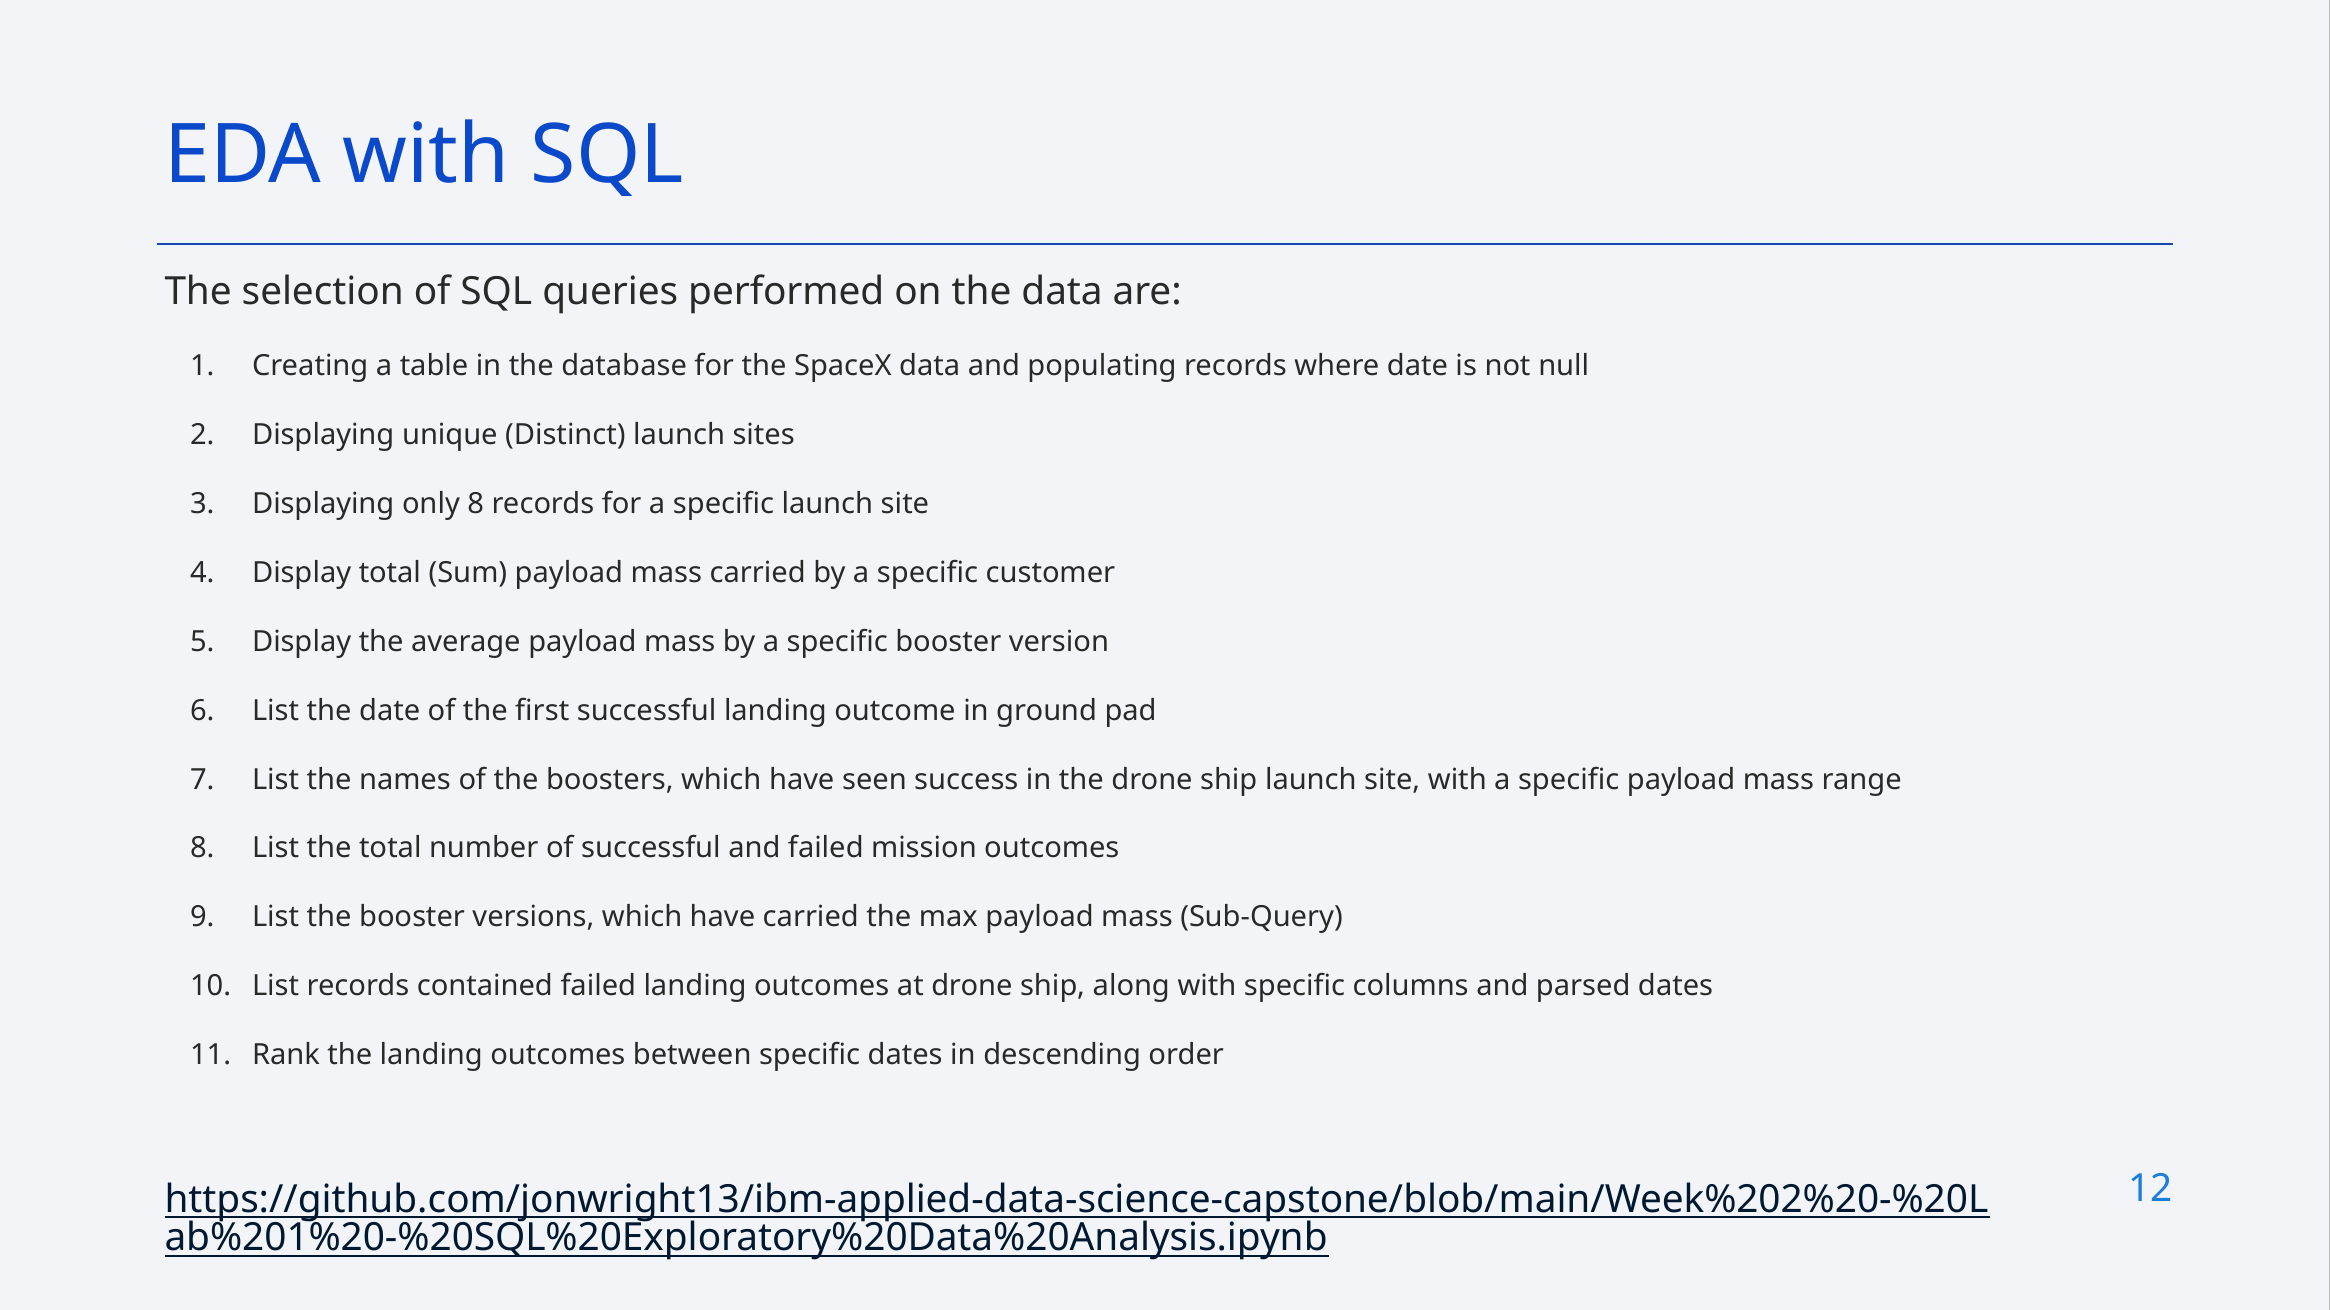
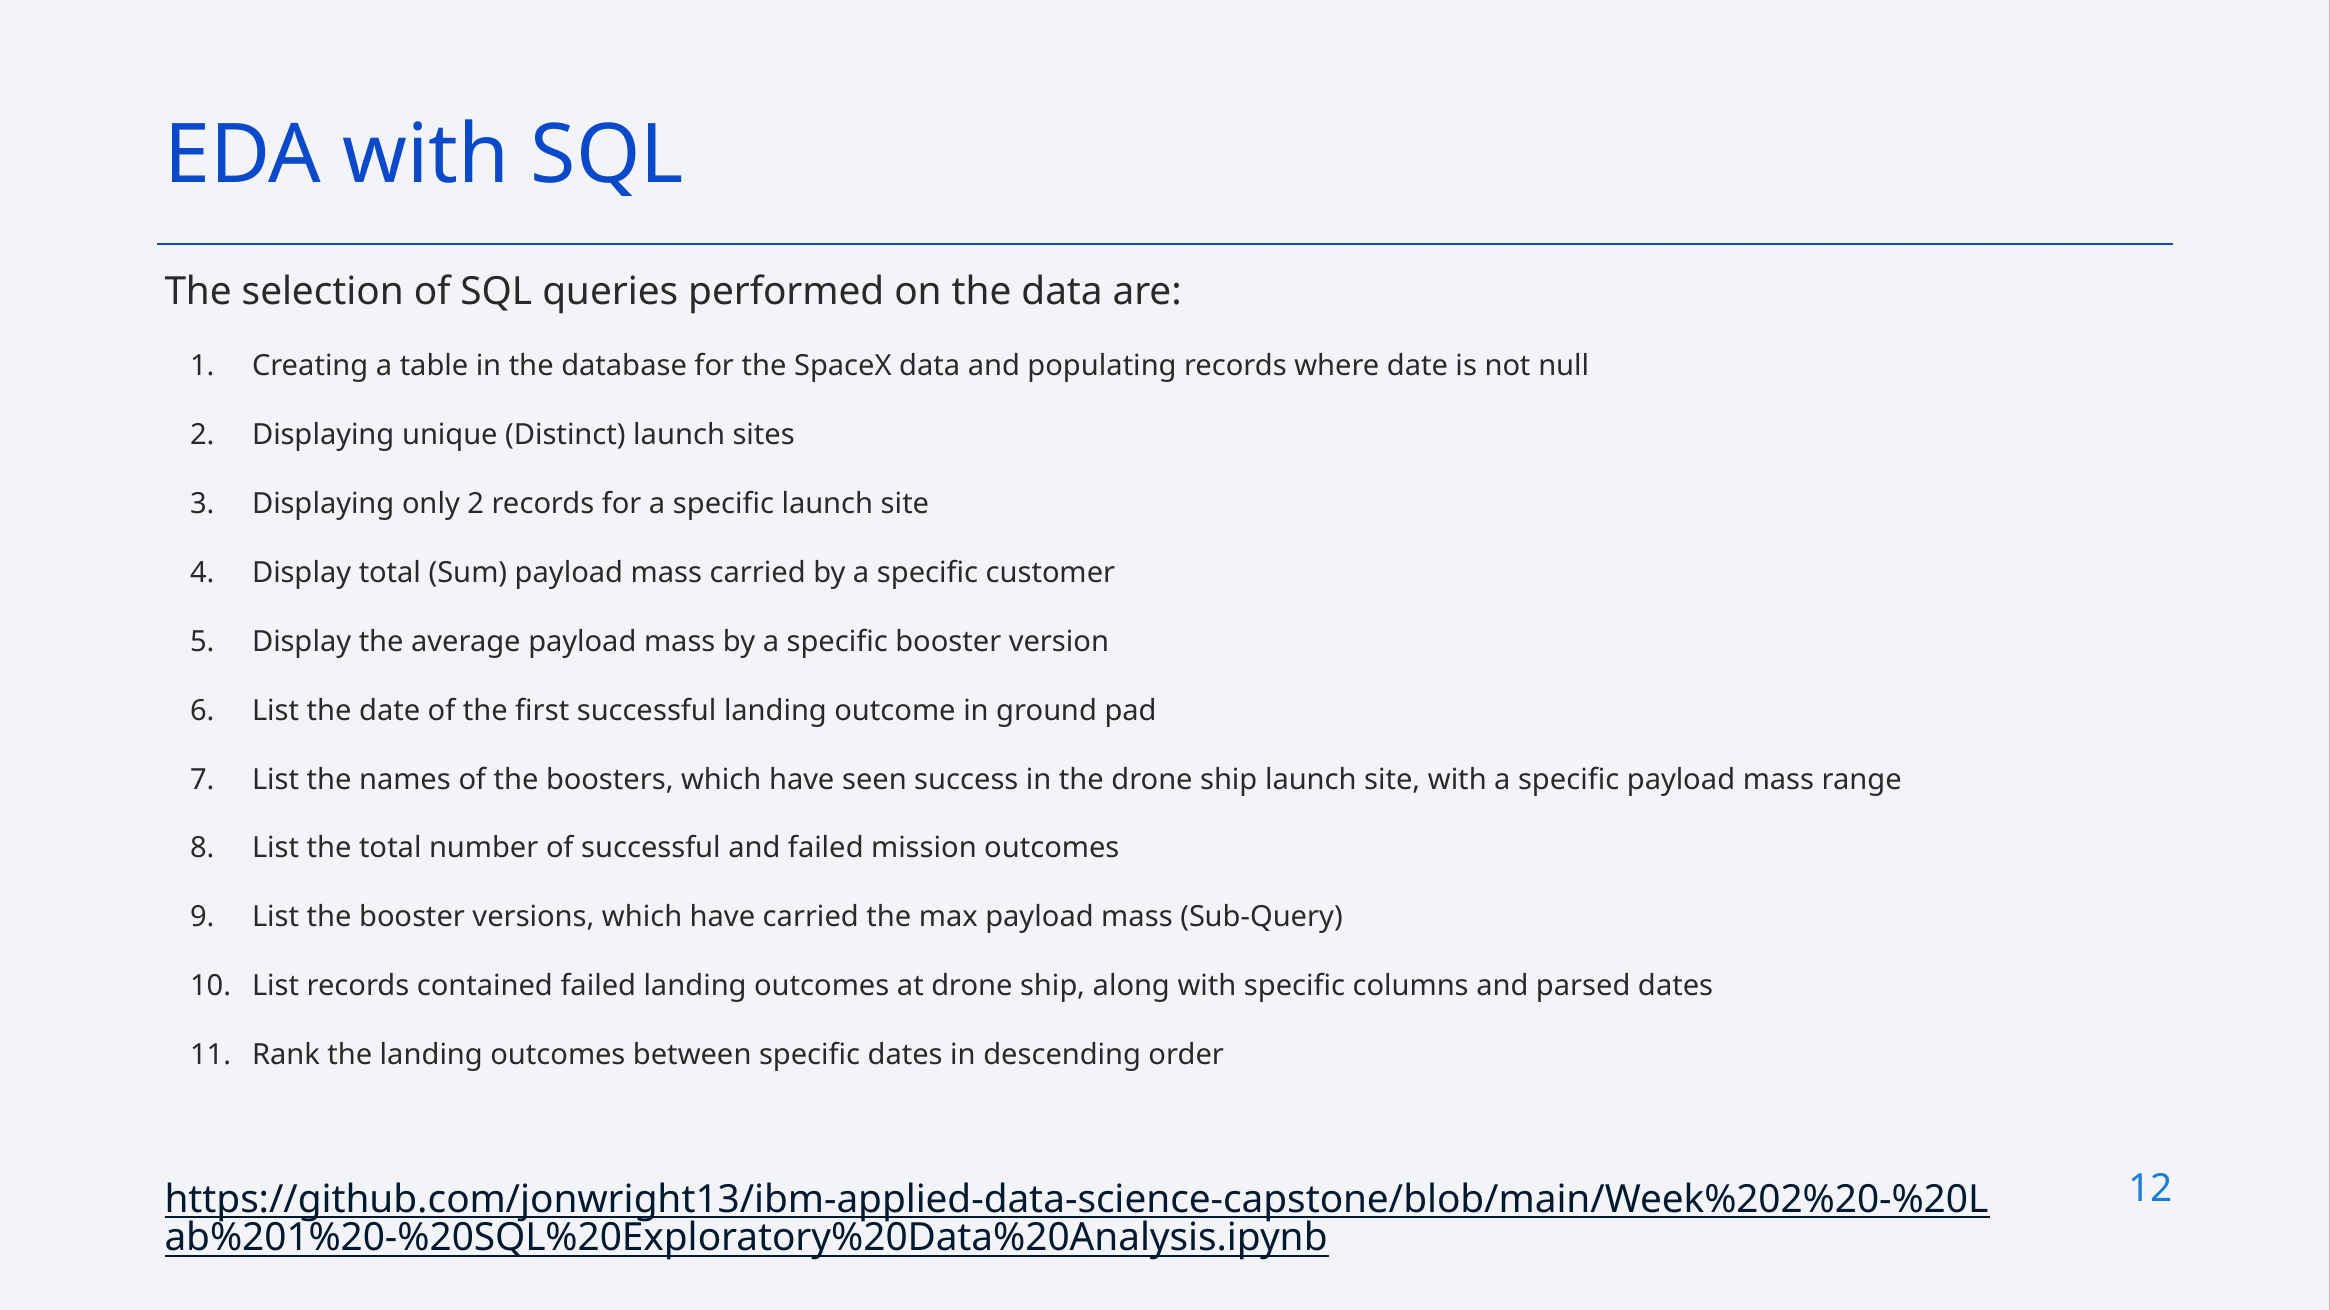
only 8: 8 -> 2 (476, 504)
